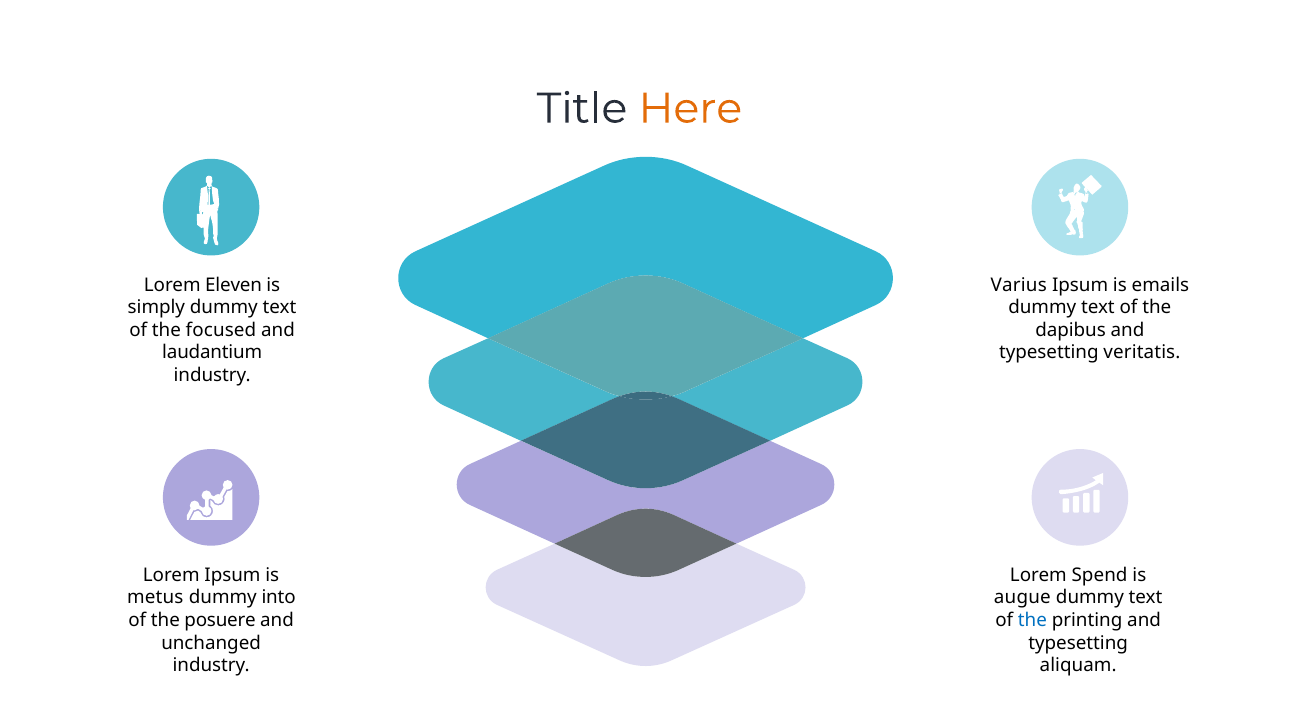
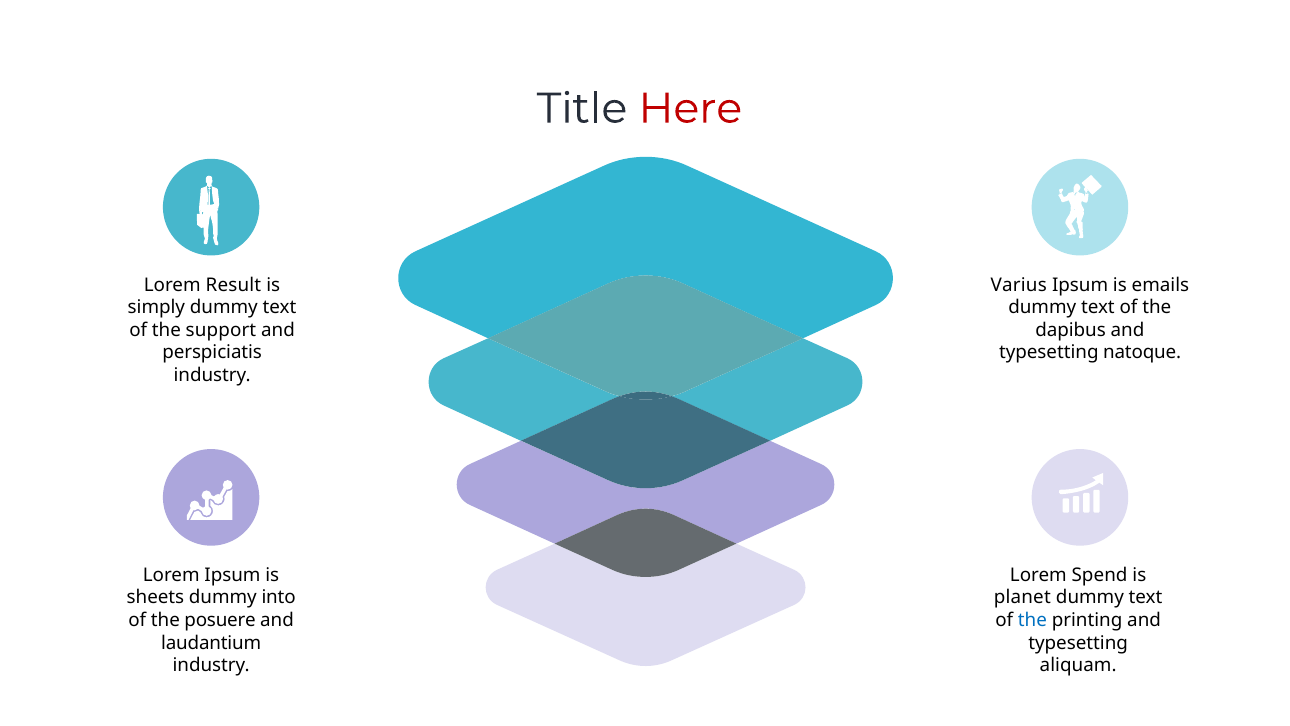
Here colour: orange -> red (690, 108)
Eleven: Eleven -> Result (233, 285)
focused: focused -> support (221, 330)
laudantium: laudantium -> perspiciatis (212, 352)
veritatis: veritatis -> natoque (1142, 352)
metus: metus -> sheets (155, 597)
augue: augue -> planet (1022, 597)
unchanged: unchanged -> laudantium (211, 643)
